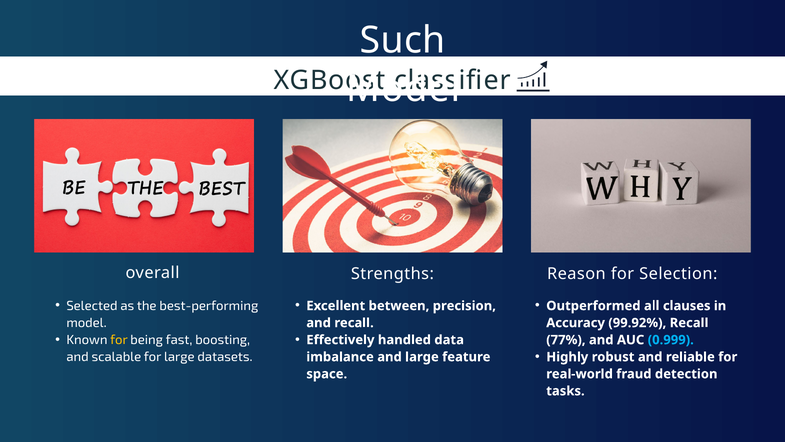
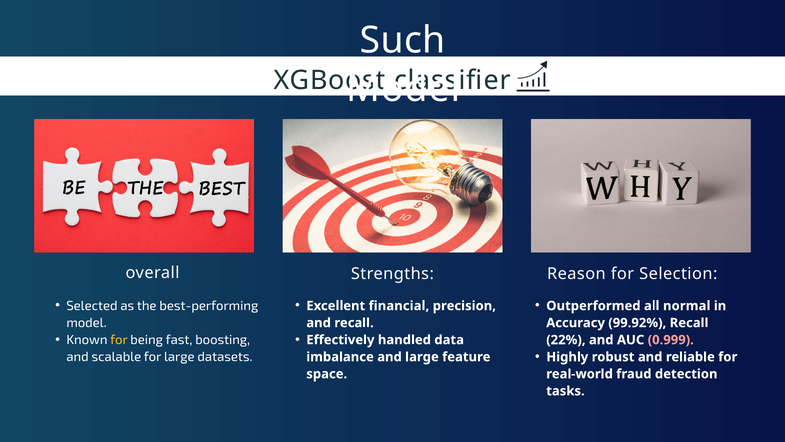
between: between -> financial (399, 306)
clauses: clauses -> normal (687, 306)
77%: 77% -> 22% (566, 340)
0.999 colour: light blue -> pink (671, 340)
